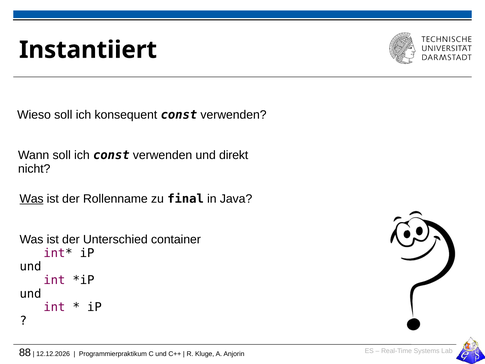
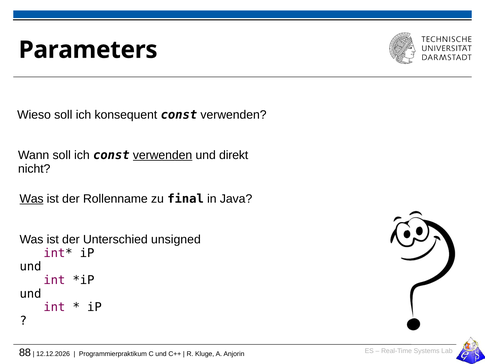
Instantiiert: Instantiiert -> Parameters (88, 50)
verwenden underline: none -> present (163, 155)
container: container -> unsigned (176, 239)
